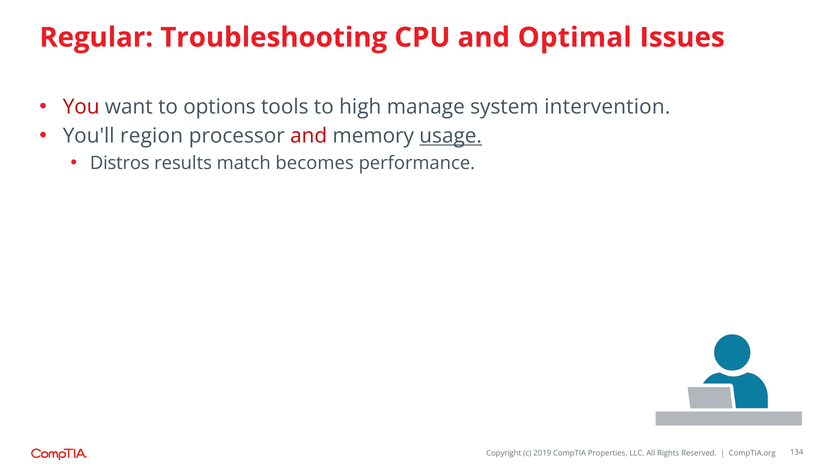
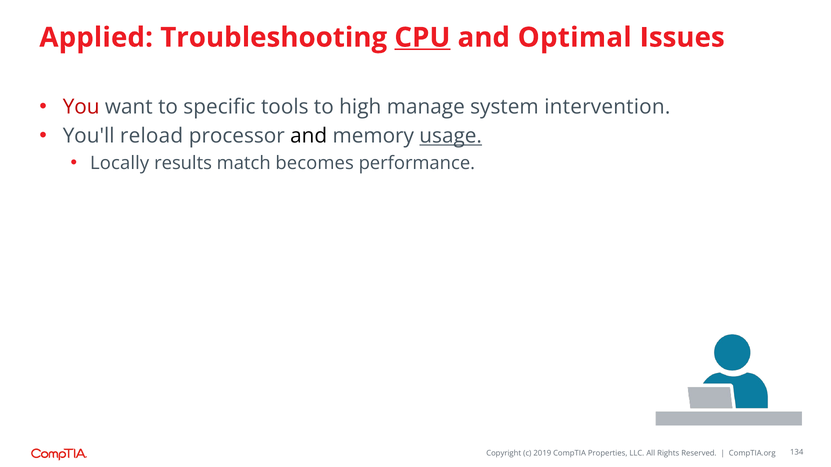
Regular: Regular -> Applied (96, 38)
CPU underline: none -> present (422, 38)
options: options -> specific (219, 107)
region: region -> reload (152, 136)
and colour: red -> black (309, 136)
Distros: Distros -> Locally (120, 163)
